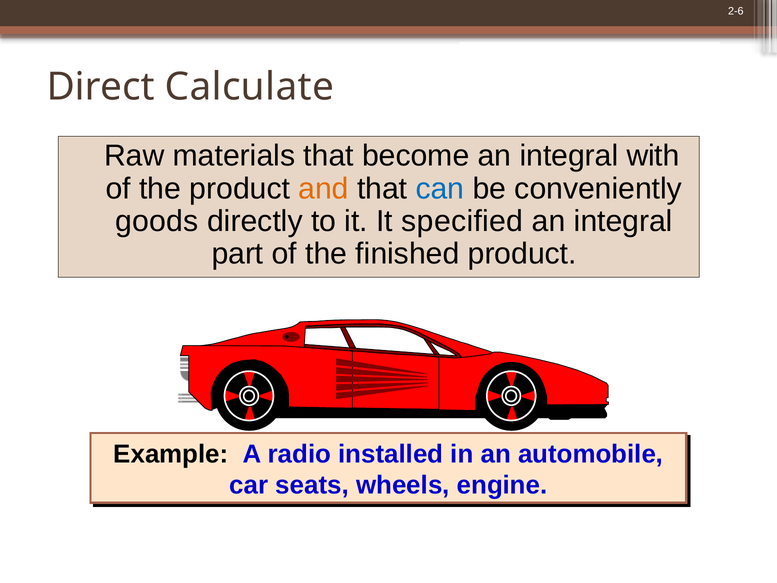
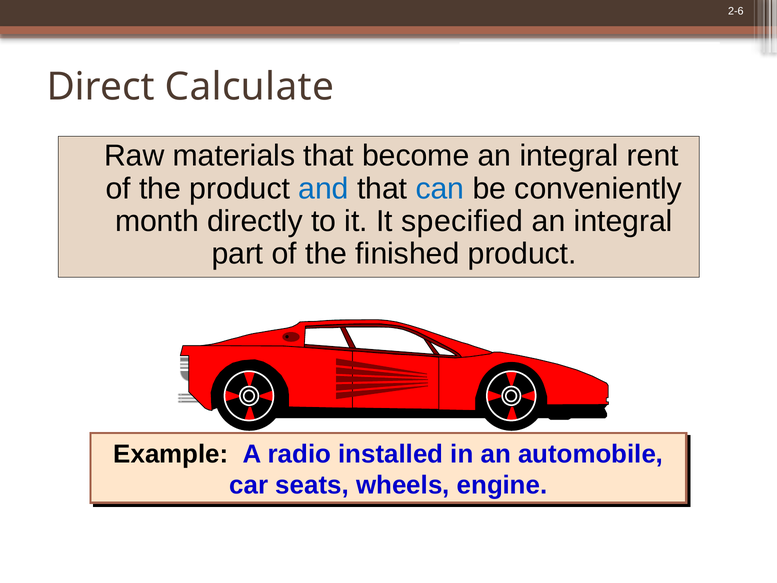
with: with -> rent (653, 156)
and colour: orange -> blue (323, 189)
goods: goods -> month (157, 221)
